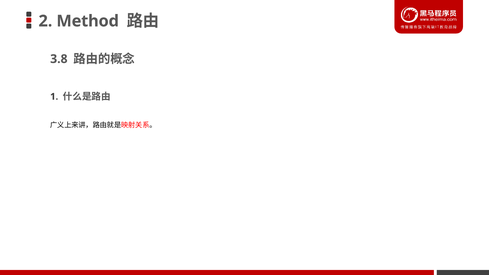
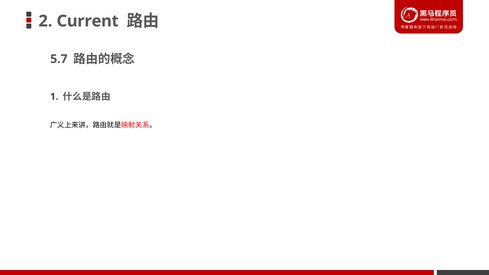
Method: Method -> Current (88, 21)
3.8: 3.8 -> 5.7 (59, 59)
